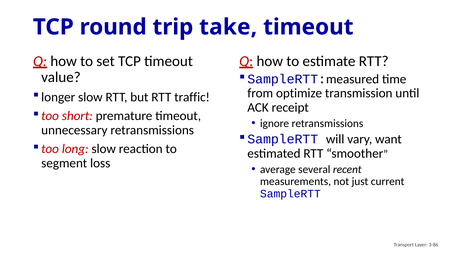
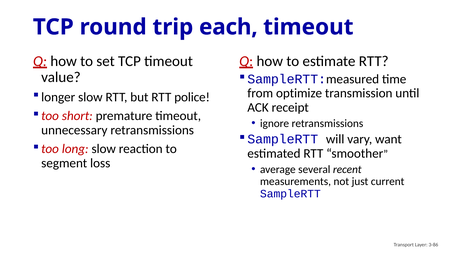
take: take -> each (228, 27)
traffic: traffic -> police (192, 97)
